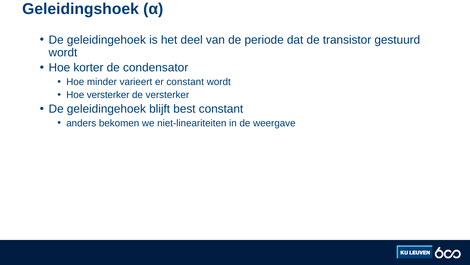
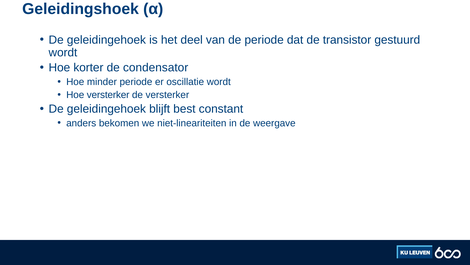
minder varieert: varieert -> periode (136, 82)
er constant: constant -> oscillatie (185, 82)
